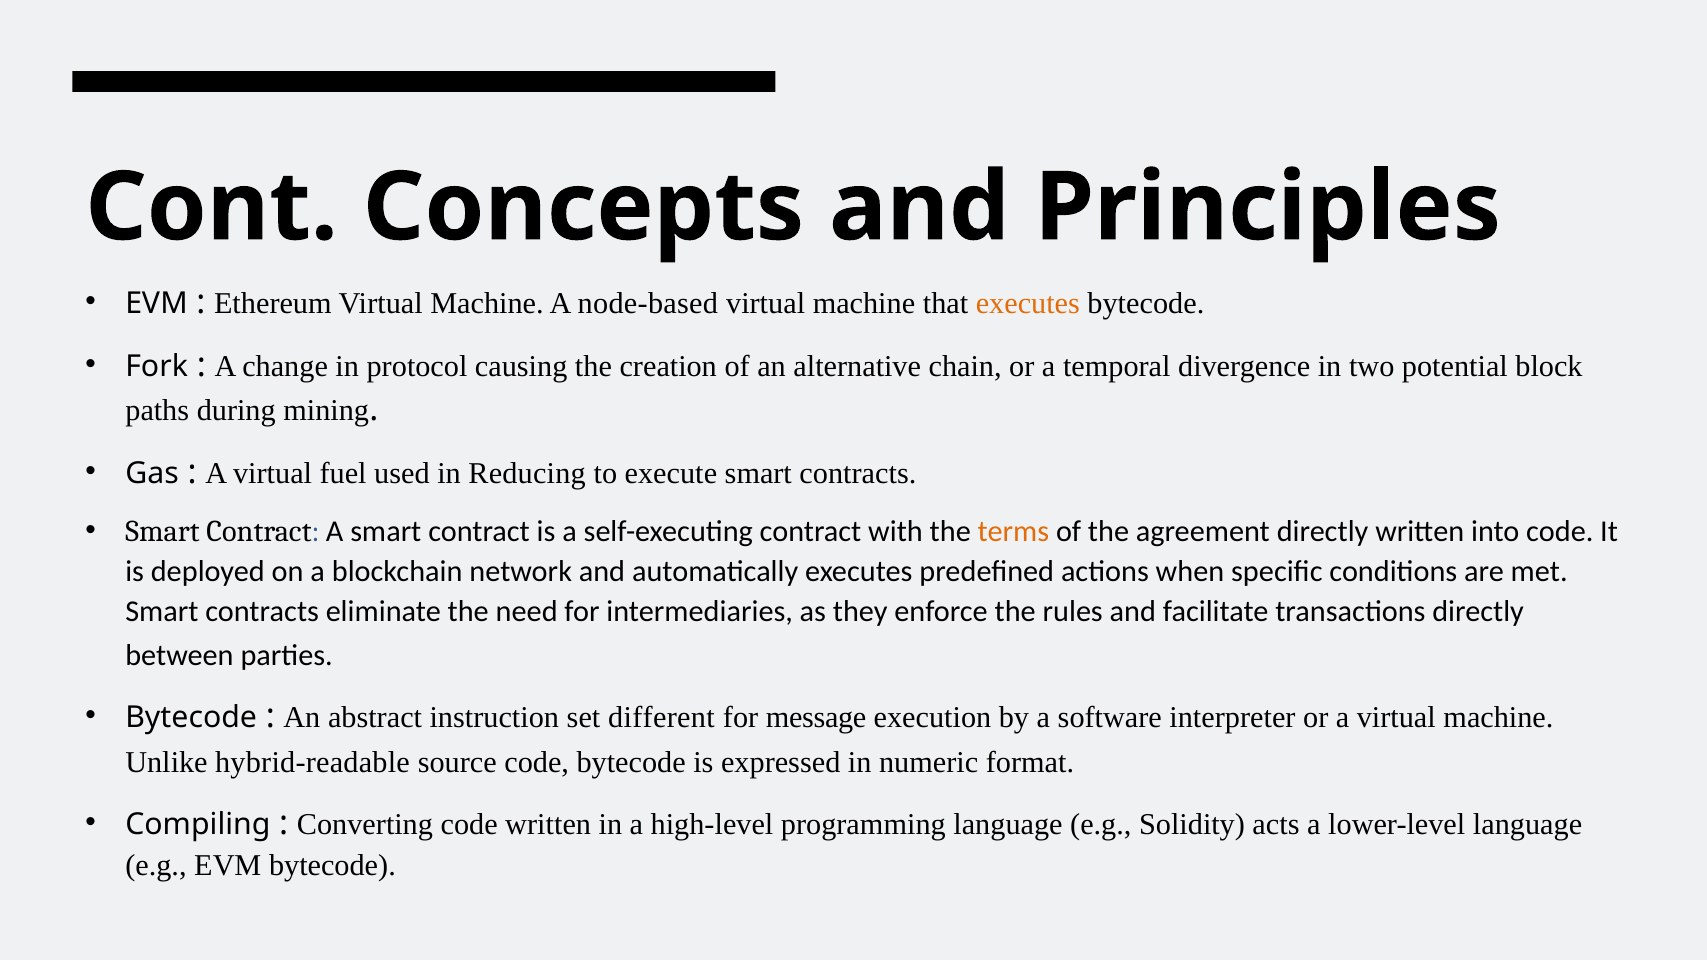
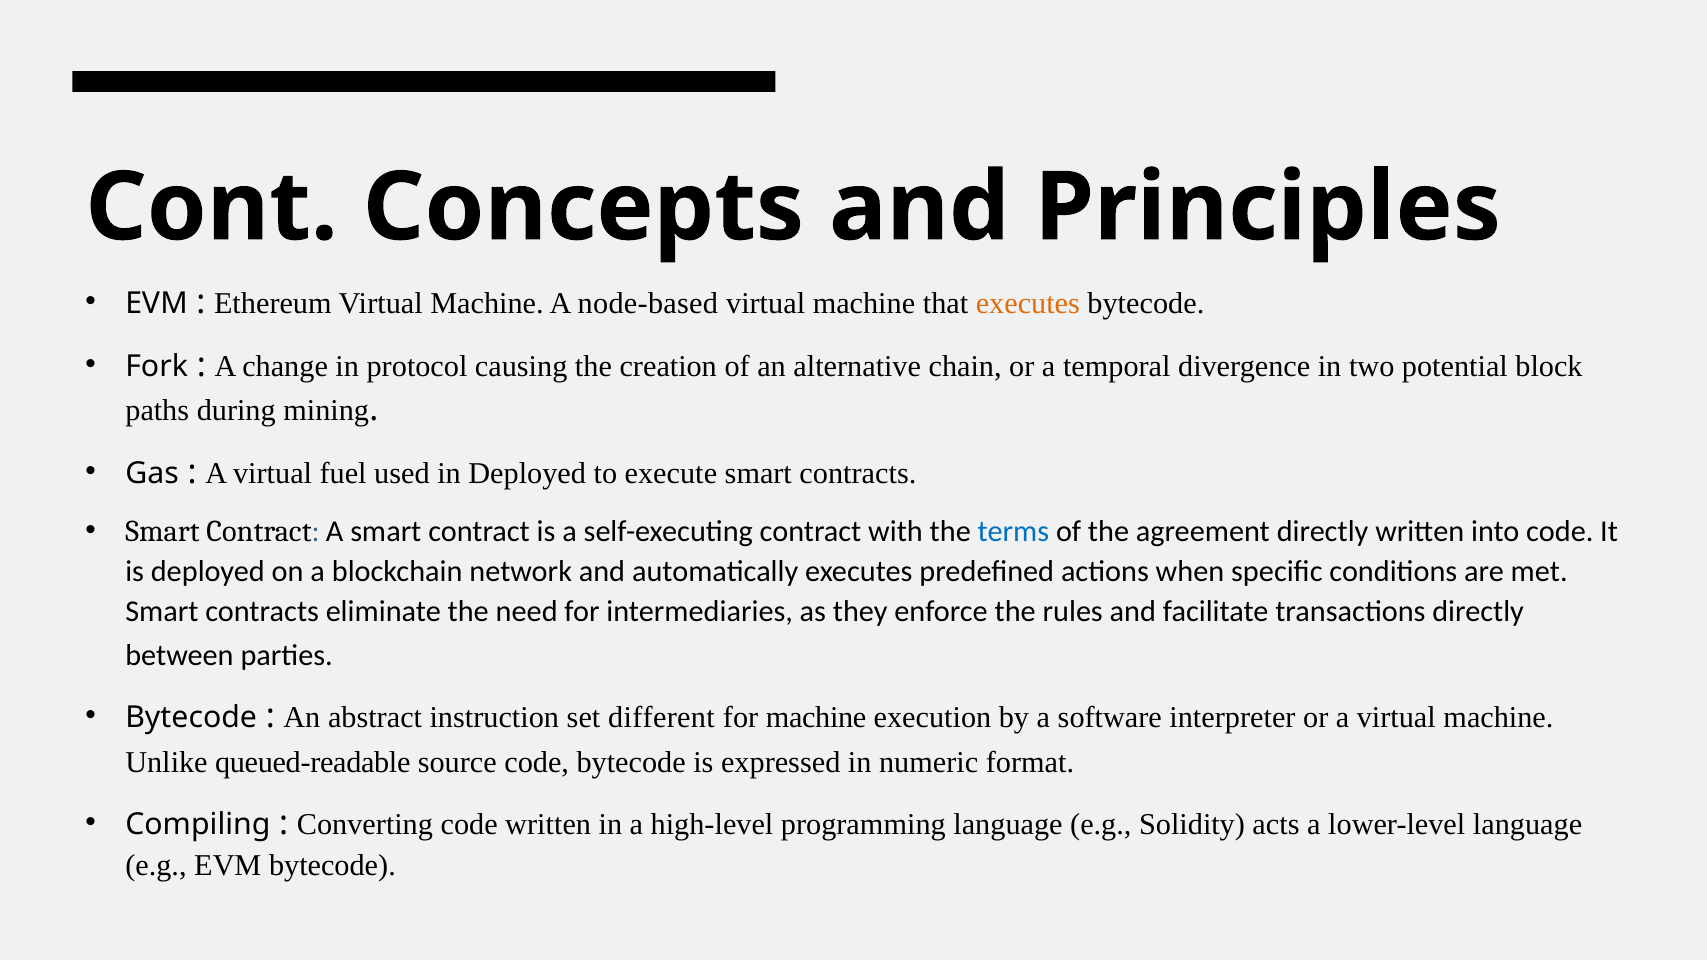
in Reducing: Reducing -> Deployed (527, 473)
terms colour: orange -> blue (1013, 532)
for message: message -> machine (816, 718)
hybrid-readable: hybrid-readable -> queued-readable (313, 762)
